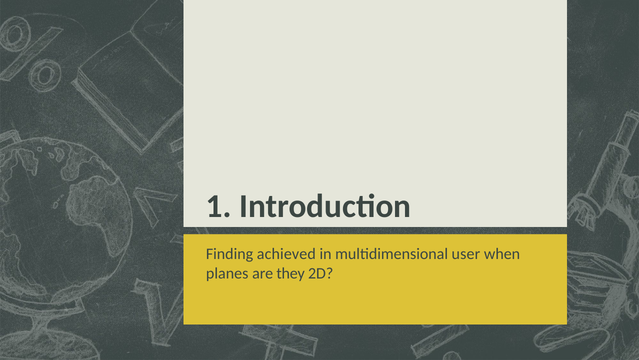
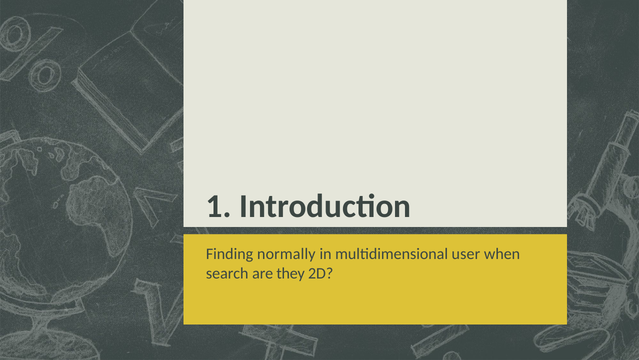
achieved: achieved -> normally (286, 254)
planes: planes -> search (227, 273)
